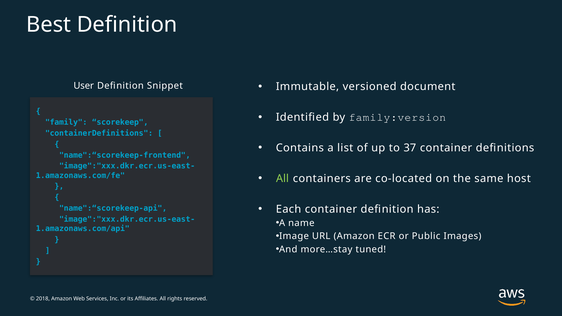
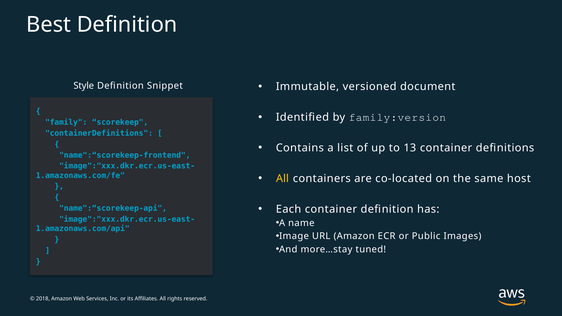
User: User -> Style (84, 86)
37: 37 -> 13 (410, 148)
All colour: light green -> yellow (282, 179)
